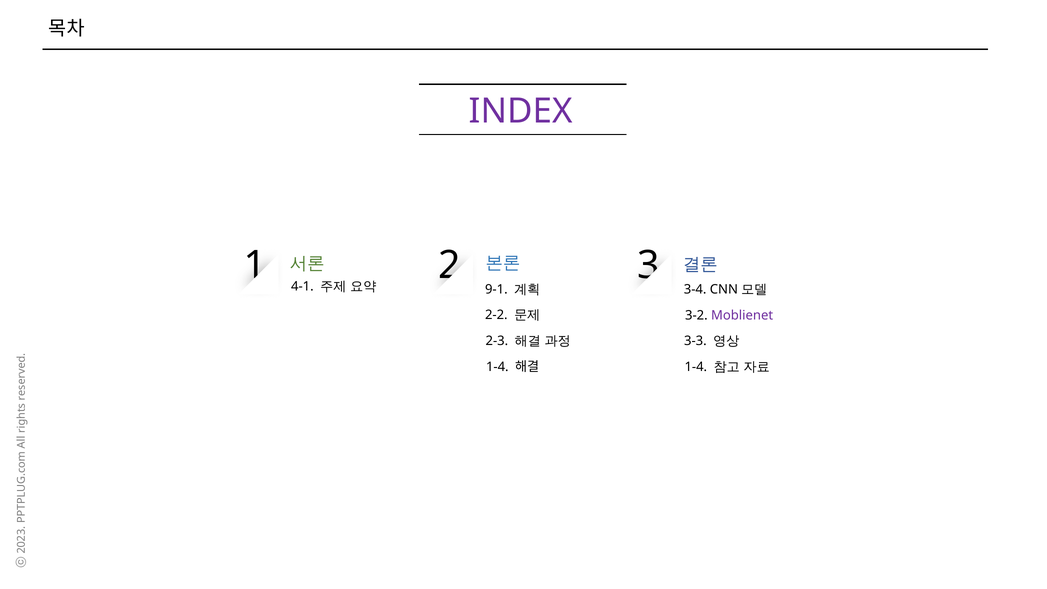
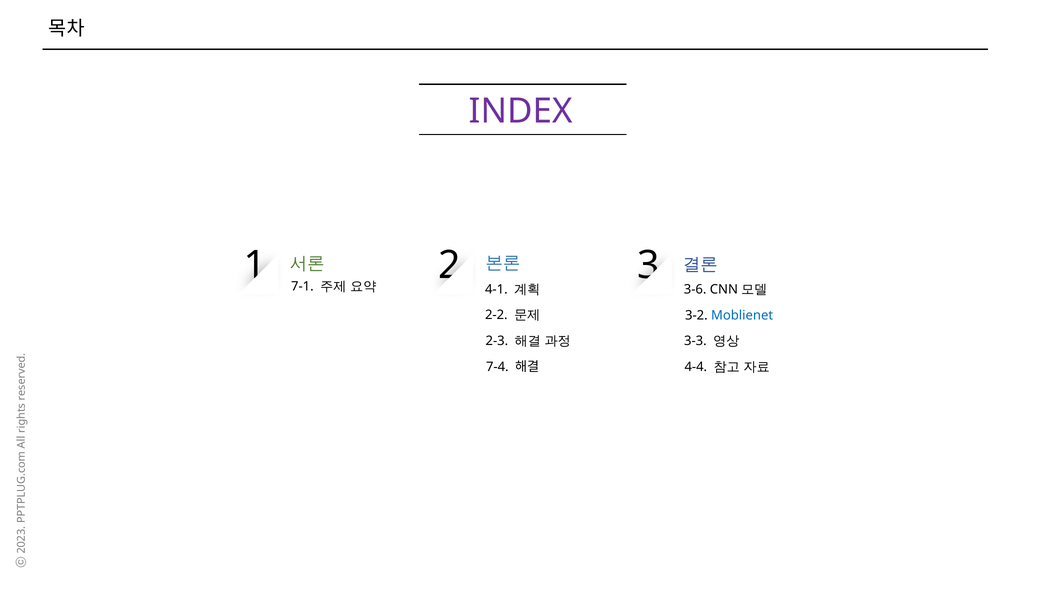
4-1: 4-1 -> 7-1 (302, 287)
9-1: 9-1 -> 4-1 (496, 289)
3-4: 3-4 -> 3-6 (695, 289)
Moblienet colour: purple -> blue (742, 315)
1-4: 1-4 -> 7-4 (497, 367)
1-4: 1-4 -> 4-4 (696, 367)
